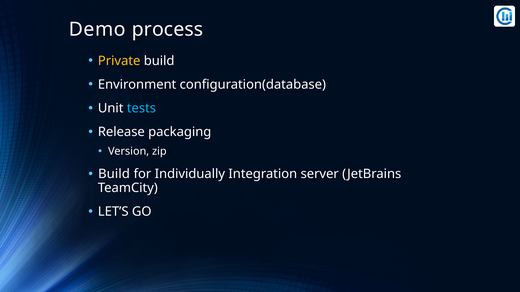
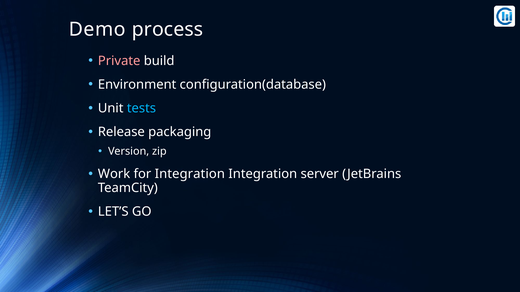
Private colour: yellow -> pink (119, 61)
Build: Build -> Work (114, 174)
for Individually: Individually -> Integration (190, 174)
